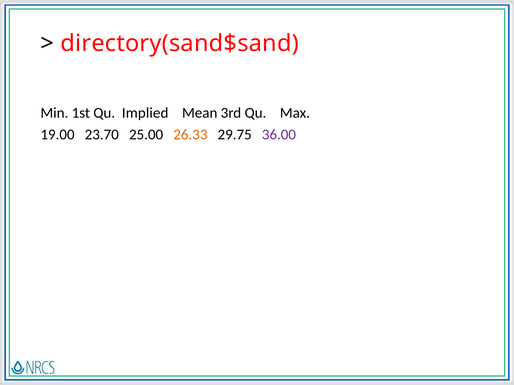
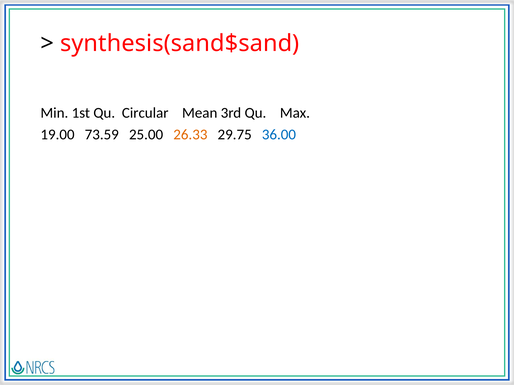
directory(sand$sand: directory(sand$sand -> synthesis(sand$sand (180, 43)
Implied: Implied -> Circular (145, 113)
23.70: 23.70 -> 73.59 (102, 135)
36.00 colour: purple -> blue (279, 135)
